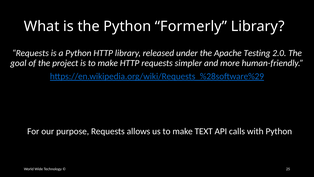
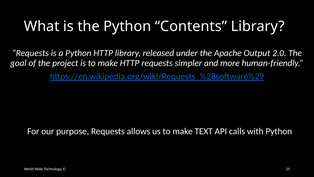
Formerly: Formerly -> Contents (191, 26)
Testing: Testing -> Output (257, 53)
